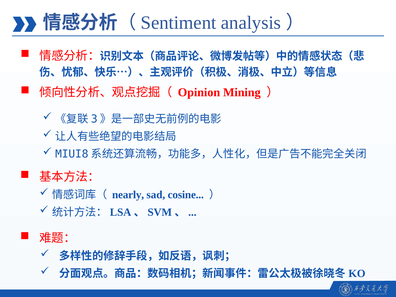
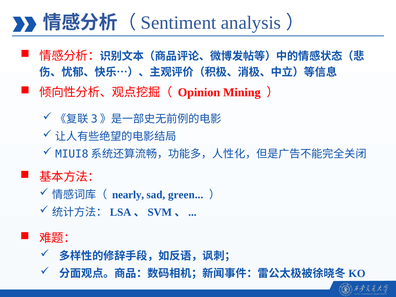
cosine: cosine -> green (186, 195)
